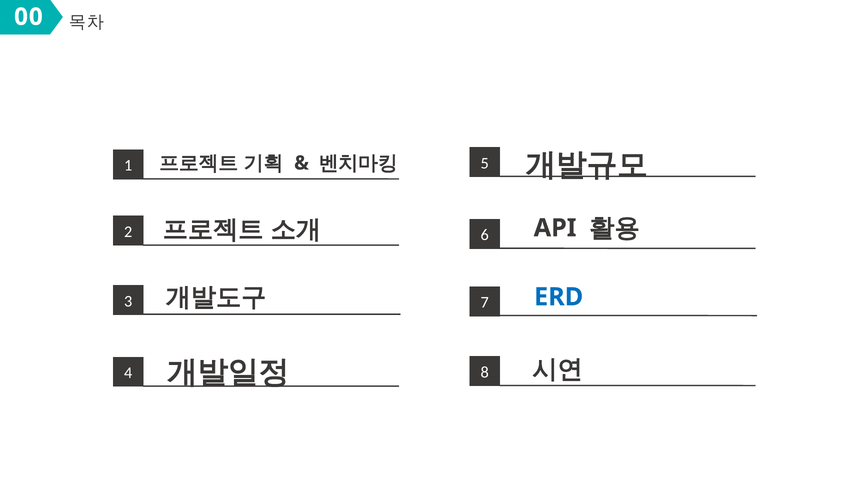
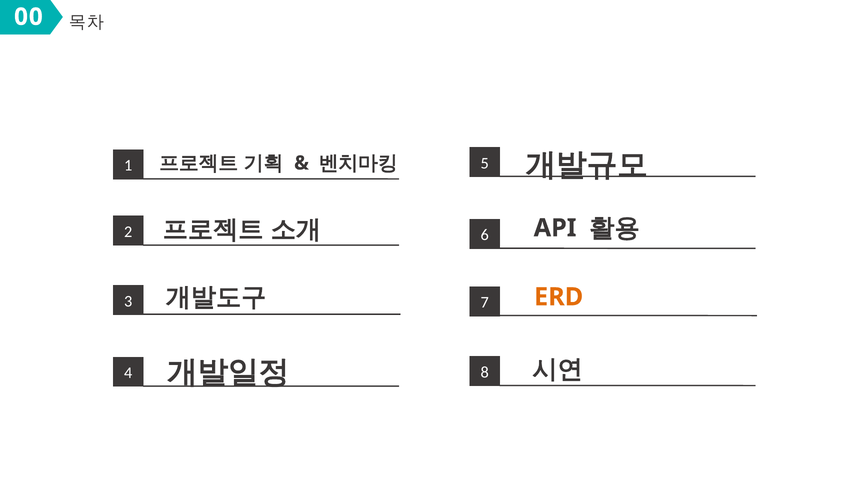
ERD colour: blue -> orange (559, 297)
